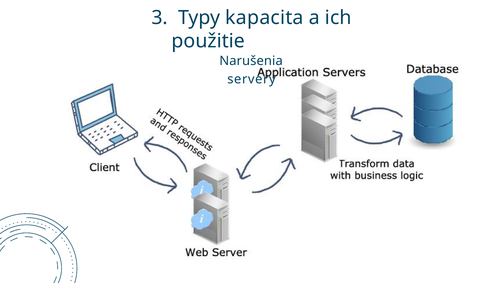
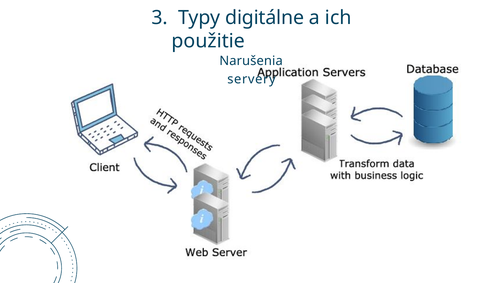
kapacita: kapacita -> digitálne (265, 18)
